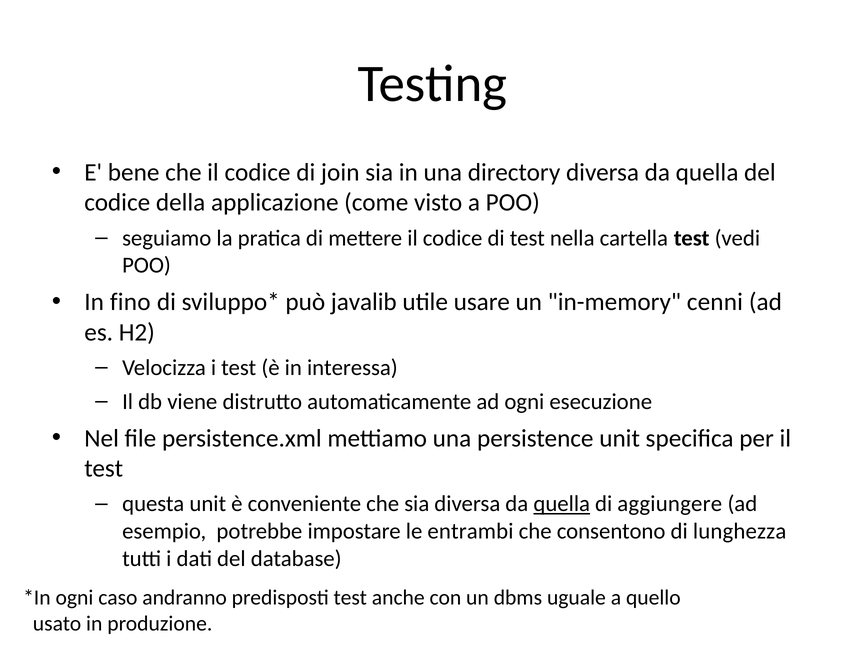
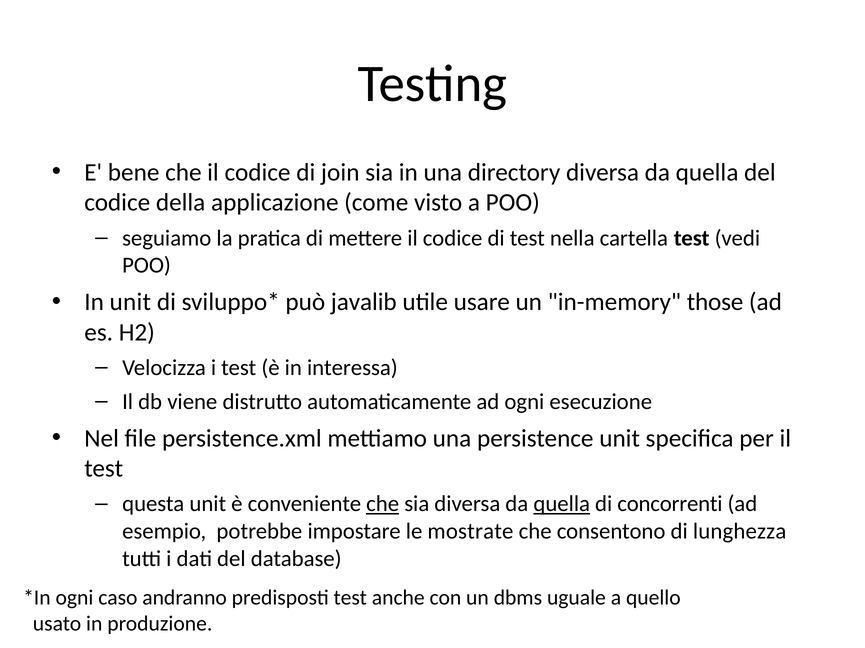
In fino: fino -> unit (130, 302)
cenni: cenni -> those (715, 302)
che underline: none -> present (383, 505)
aggiungere: aggiungere -> concorrenti (670, 505)
entrambi: entrambi -> mostrate (470, 532)
